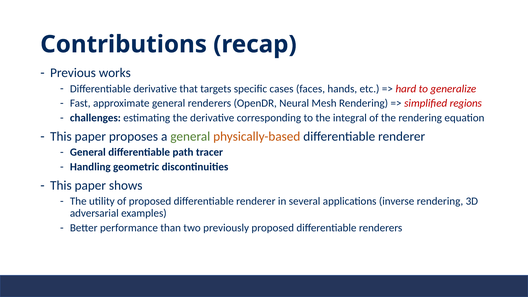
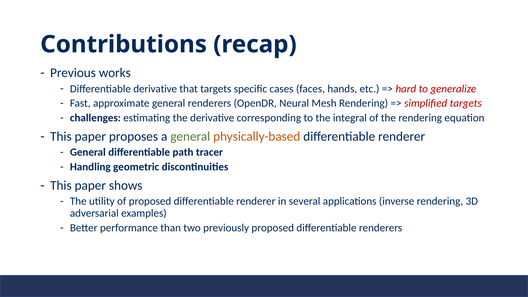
simplified regions: regions -> targets (466, 103)
